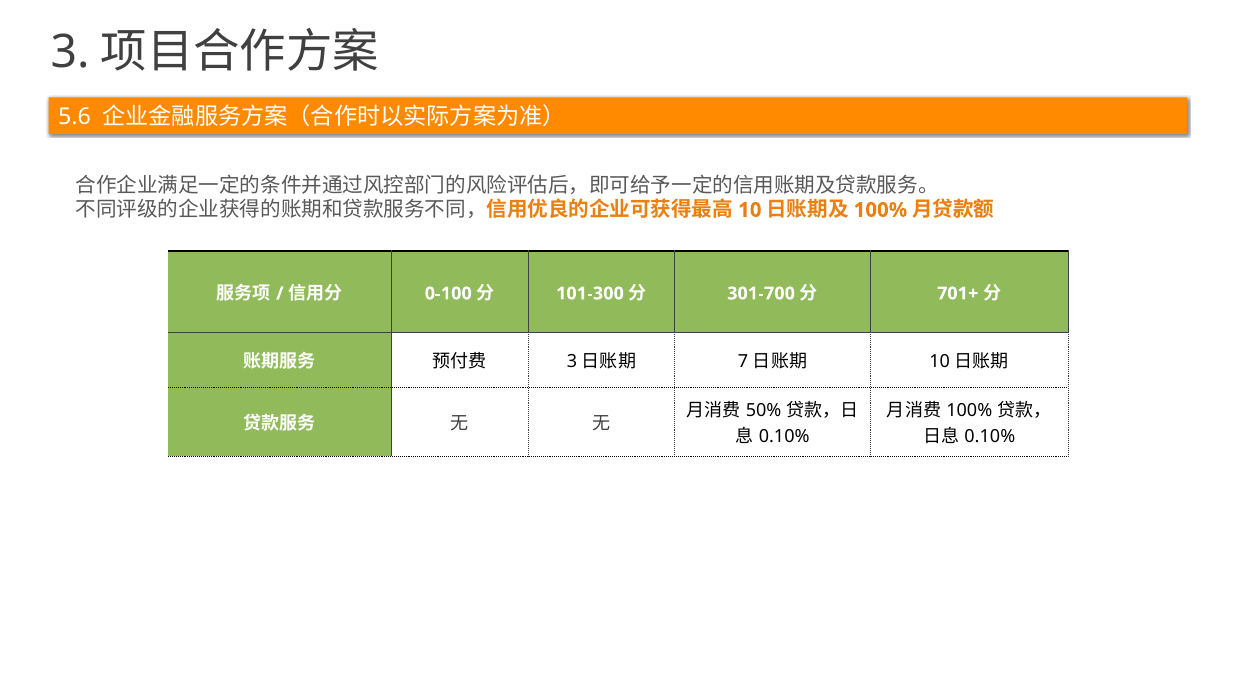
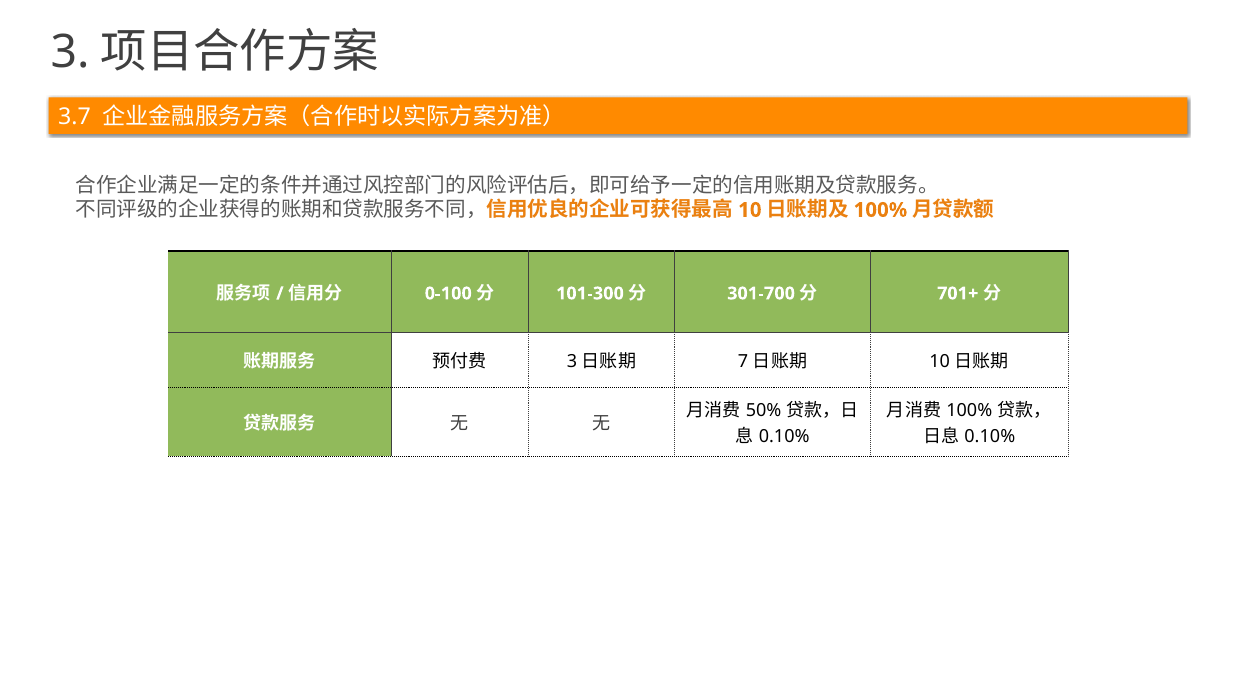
5.6: 5.6 -> 3.7 (75, 117)
